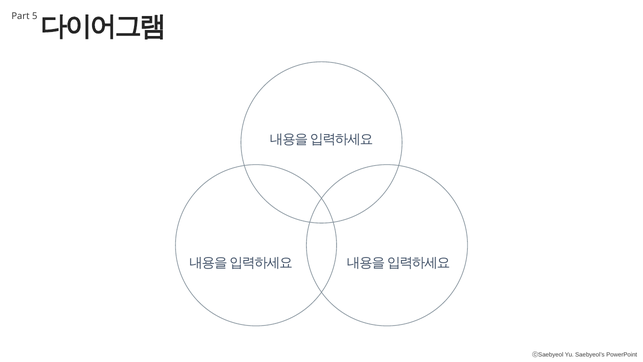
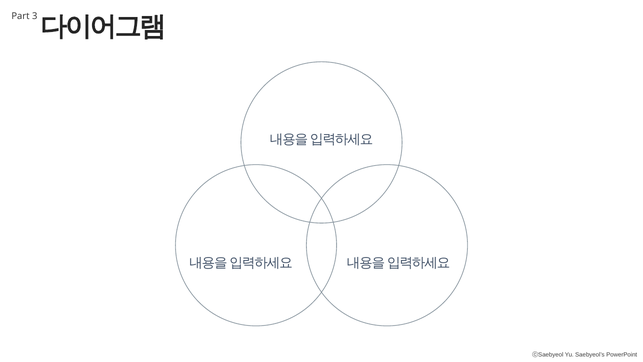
5: 5 -> 3 (35, 16)
